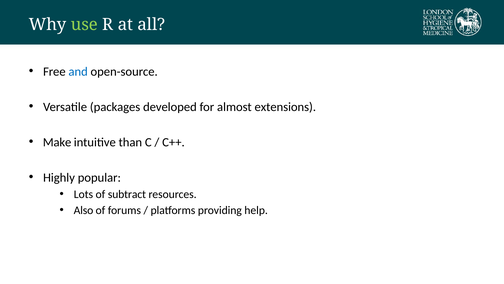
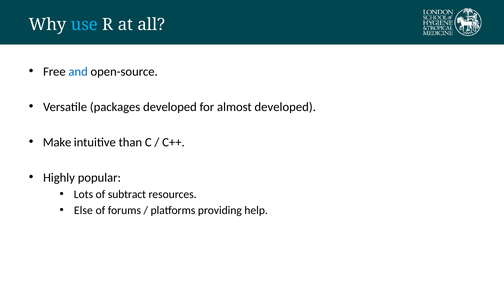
use colour: light green -> light blue (84, 25)
almost extensions: extensions -> developed (285, 107)
Also: Also -> Else (83, 210)
